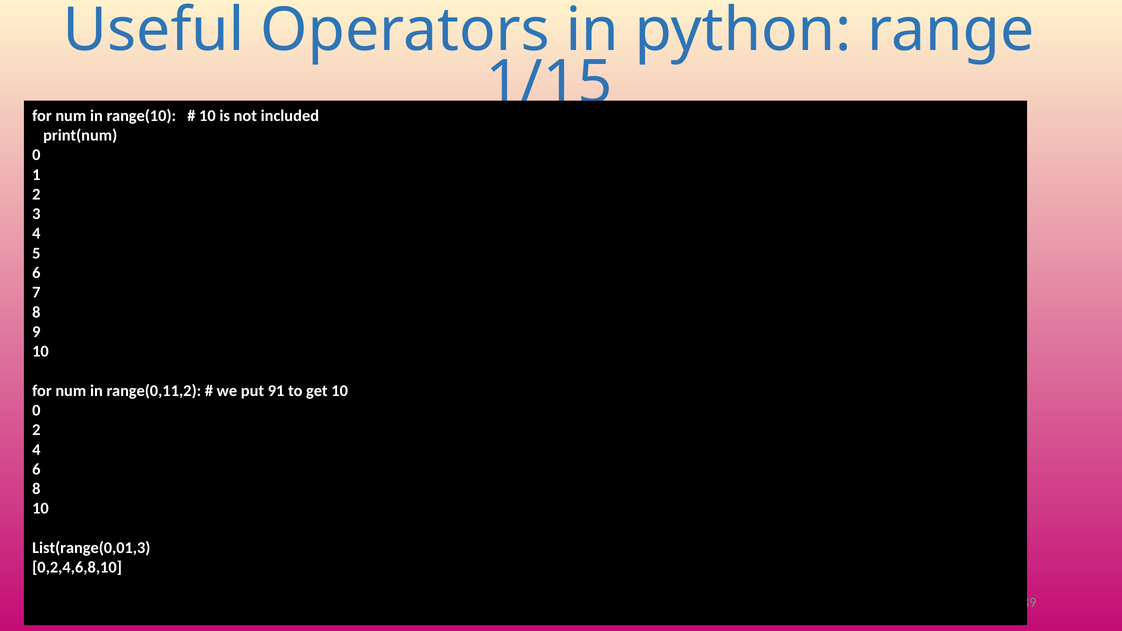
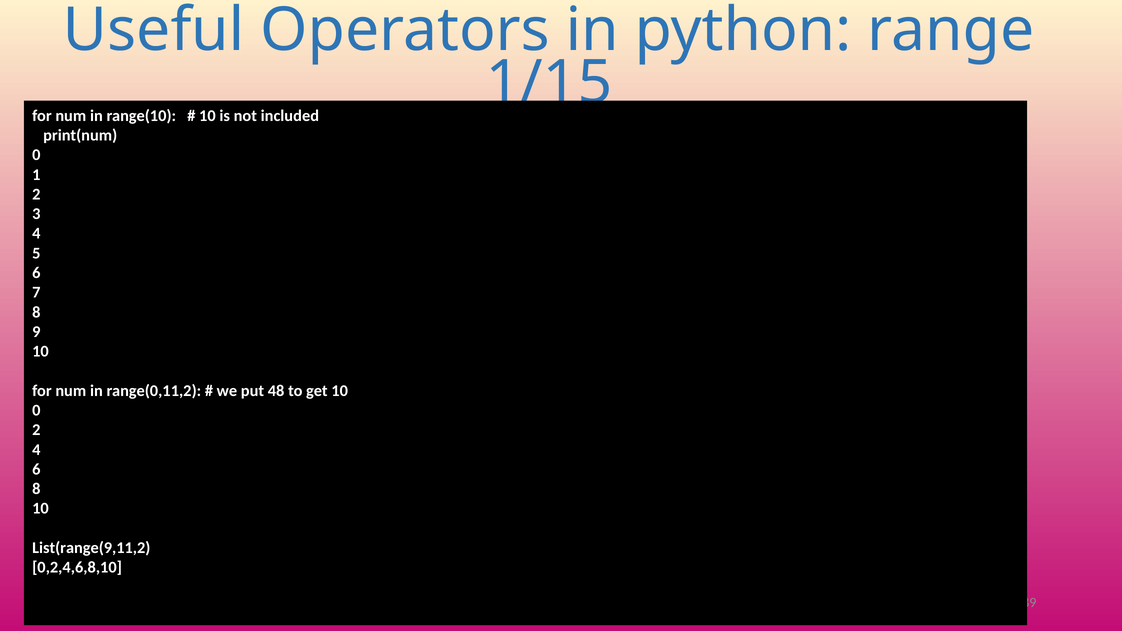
91: 91 -> 48 (276, 391)
List(range(0,01,3: List(range(0,01,3 -> List(range(9,11,2 (91, 548)
